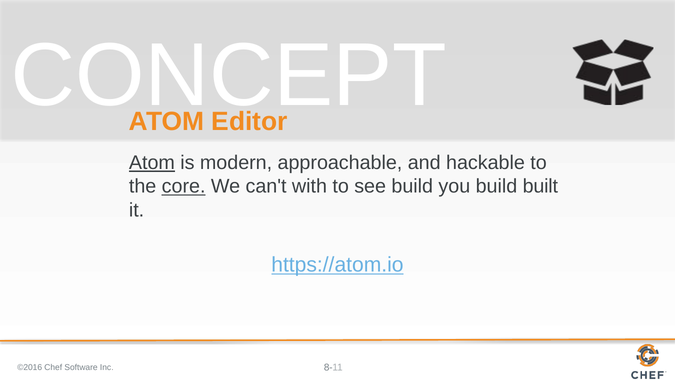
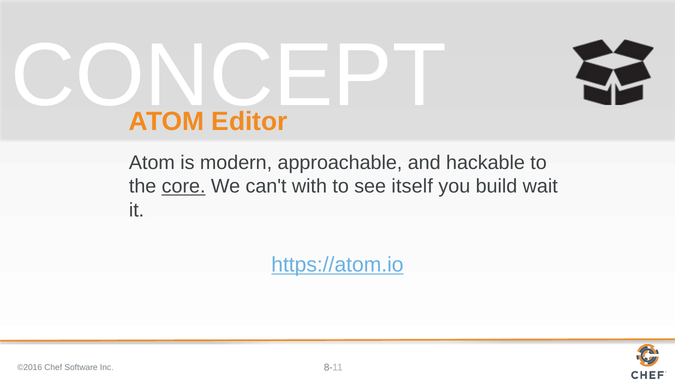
Atom underline: present -> none (152, 163)
see build: build -> itself (412, 186)
built: built -> wait (540, 186)
